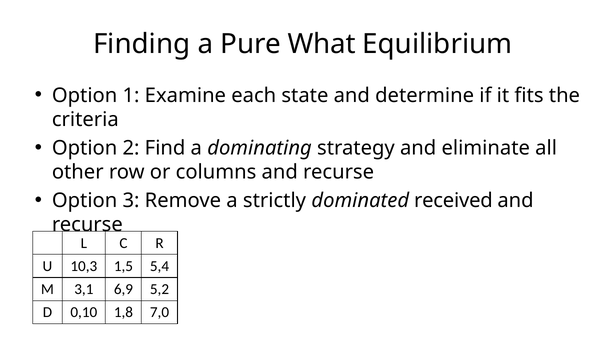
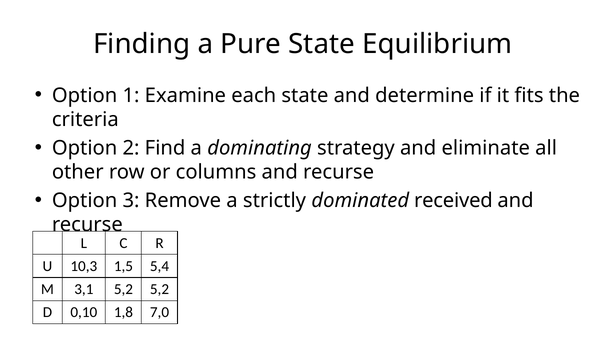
Pure What: What -> State (322, 44)
3,1 6,9: 6,9 -> 5,2 (123, 289)
